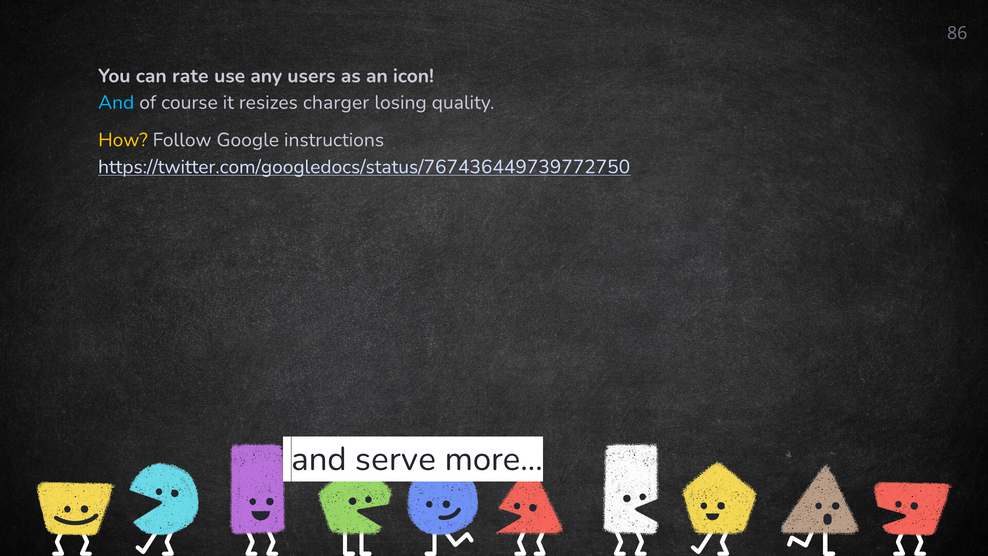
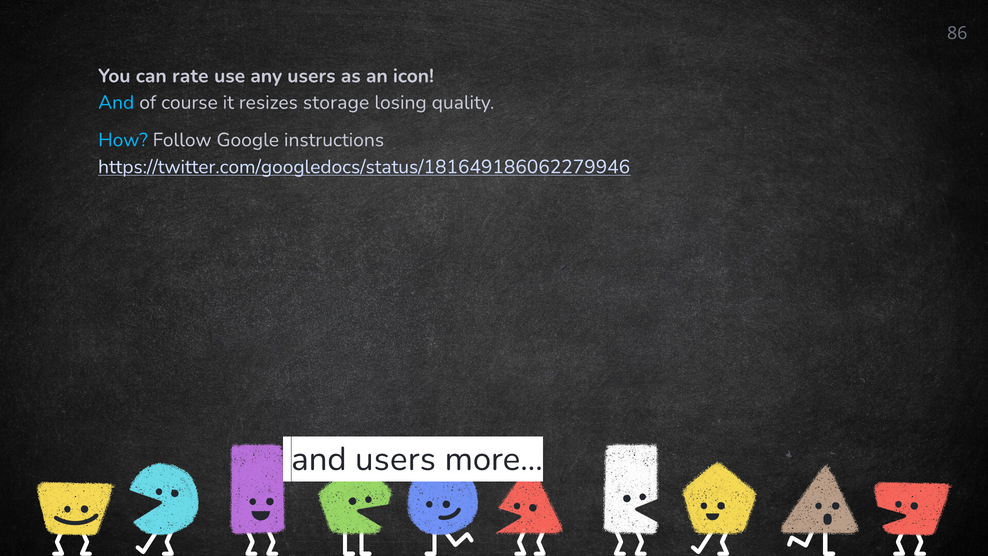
charger: charger -> storage (336, 102)
How colour: yellow -> light blue (123, 140)
https://twitter.com/googledocs/status/767436449739772750: https://twitter.com/googledocs/status/767436449739772750 -> https://twitter.com/googledocs/status/181649186062279946 (364, 167)
and serve: serve -> users (395, 459)
